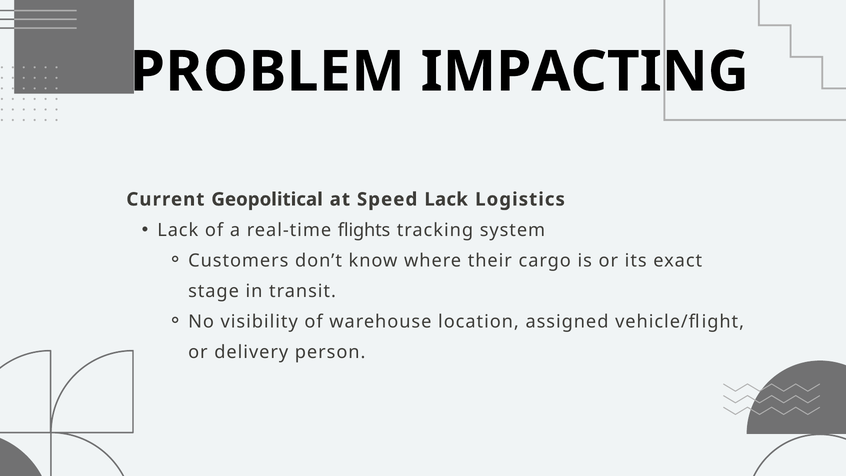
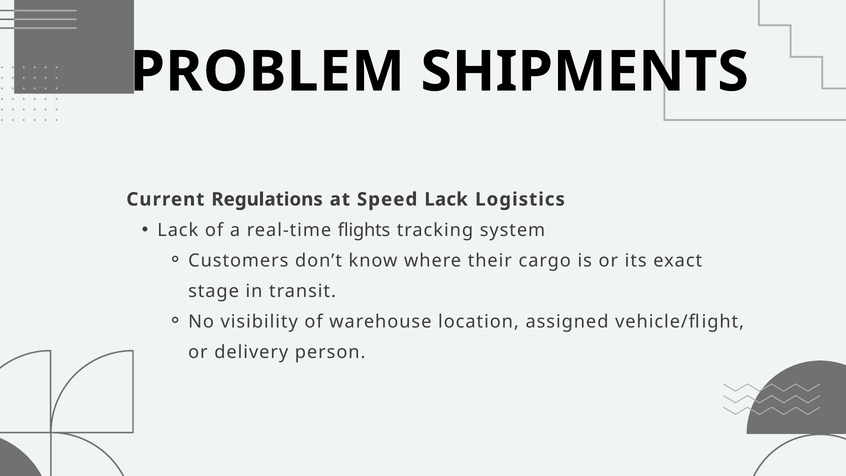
IMPACTING: IMPACTING -> SHIPMENTS (585, 72)
Geopolitical: Geopolitical -> Regulations (267, 199)
